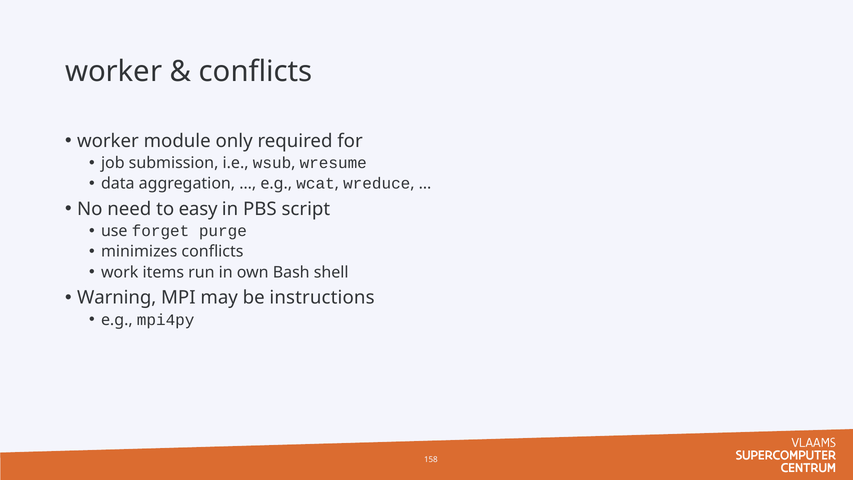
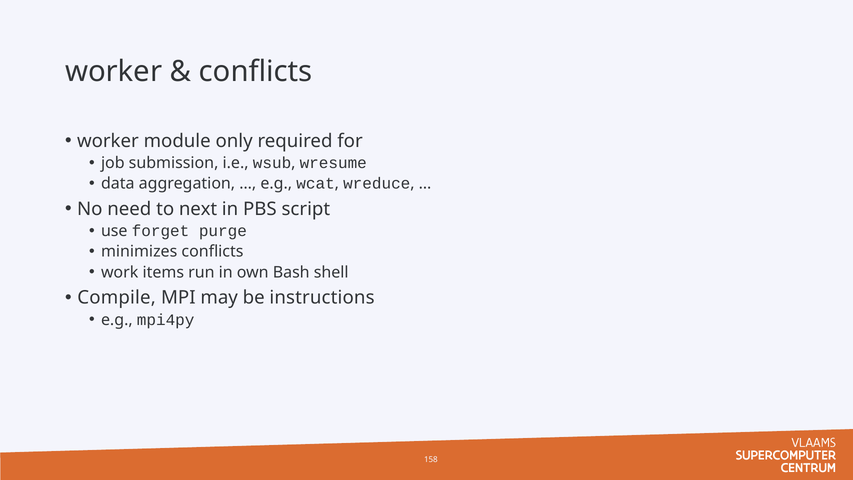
easy: easy -> next (198, 209)
Warning: Warning -> Compile (117, 298)
